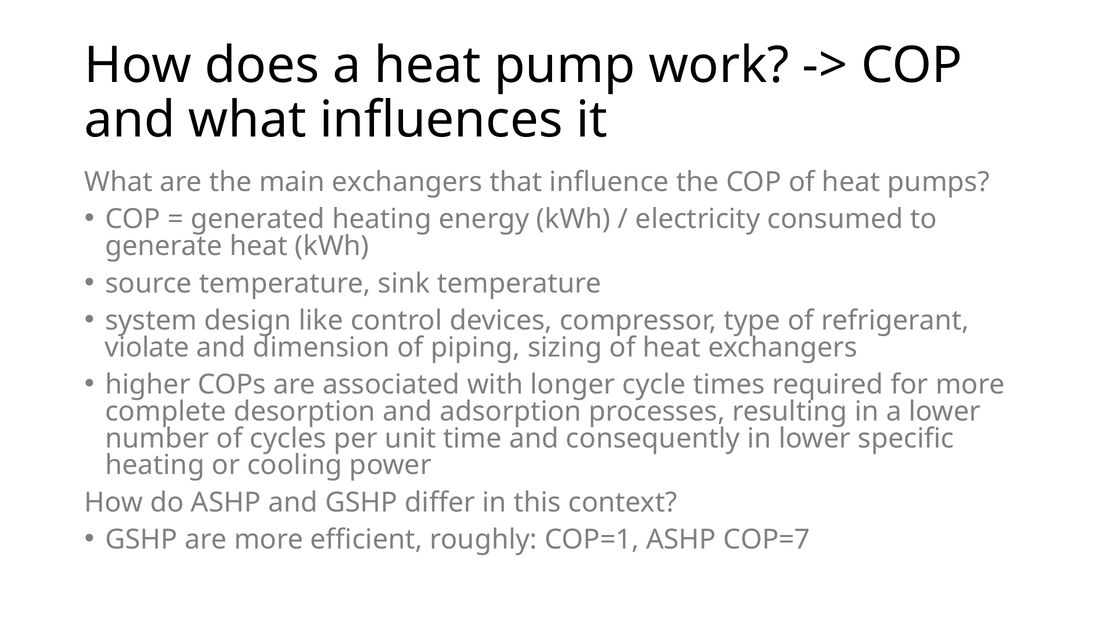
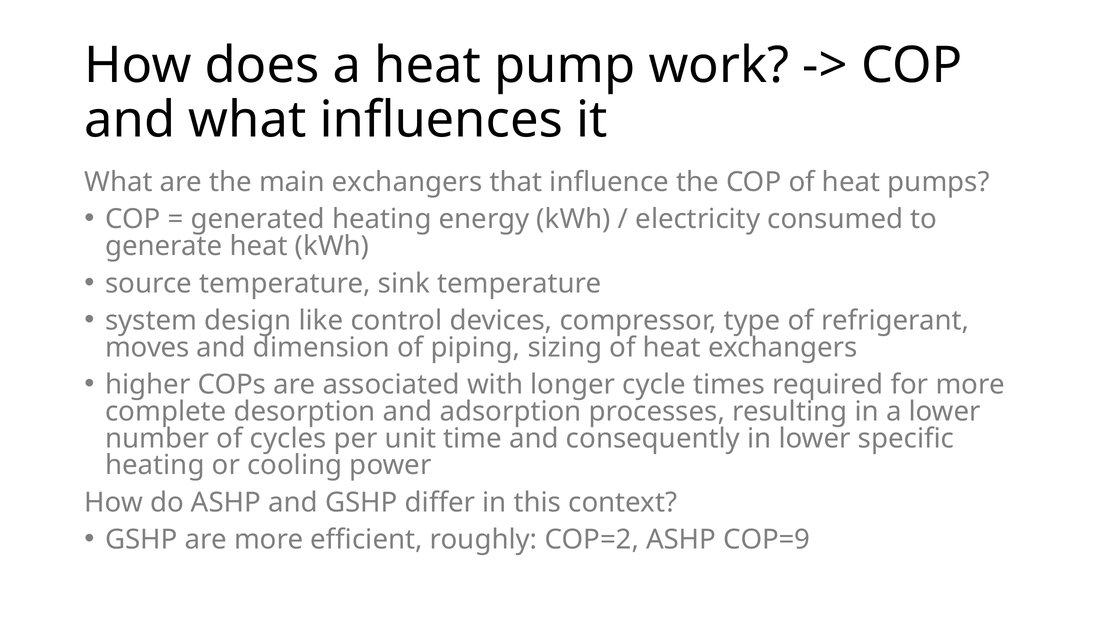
violate: violate -> moves (147, 348)
COP=1: COP=1 -> COP=2 (592, 540)
COP=7: COP=7 -> COP=9 (767, 540)
